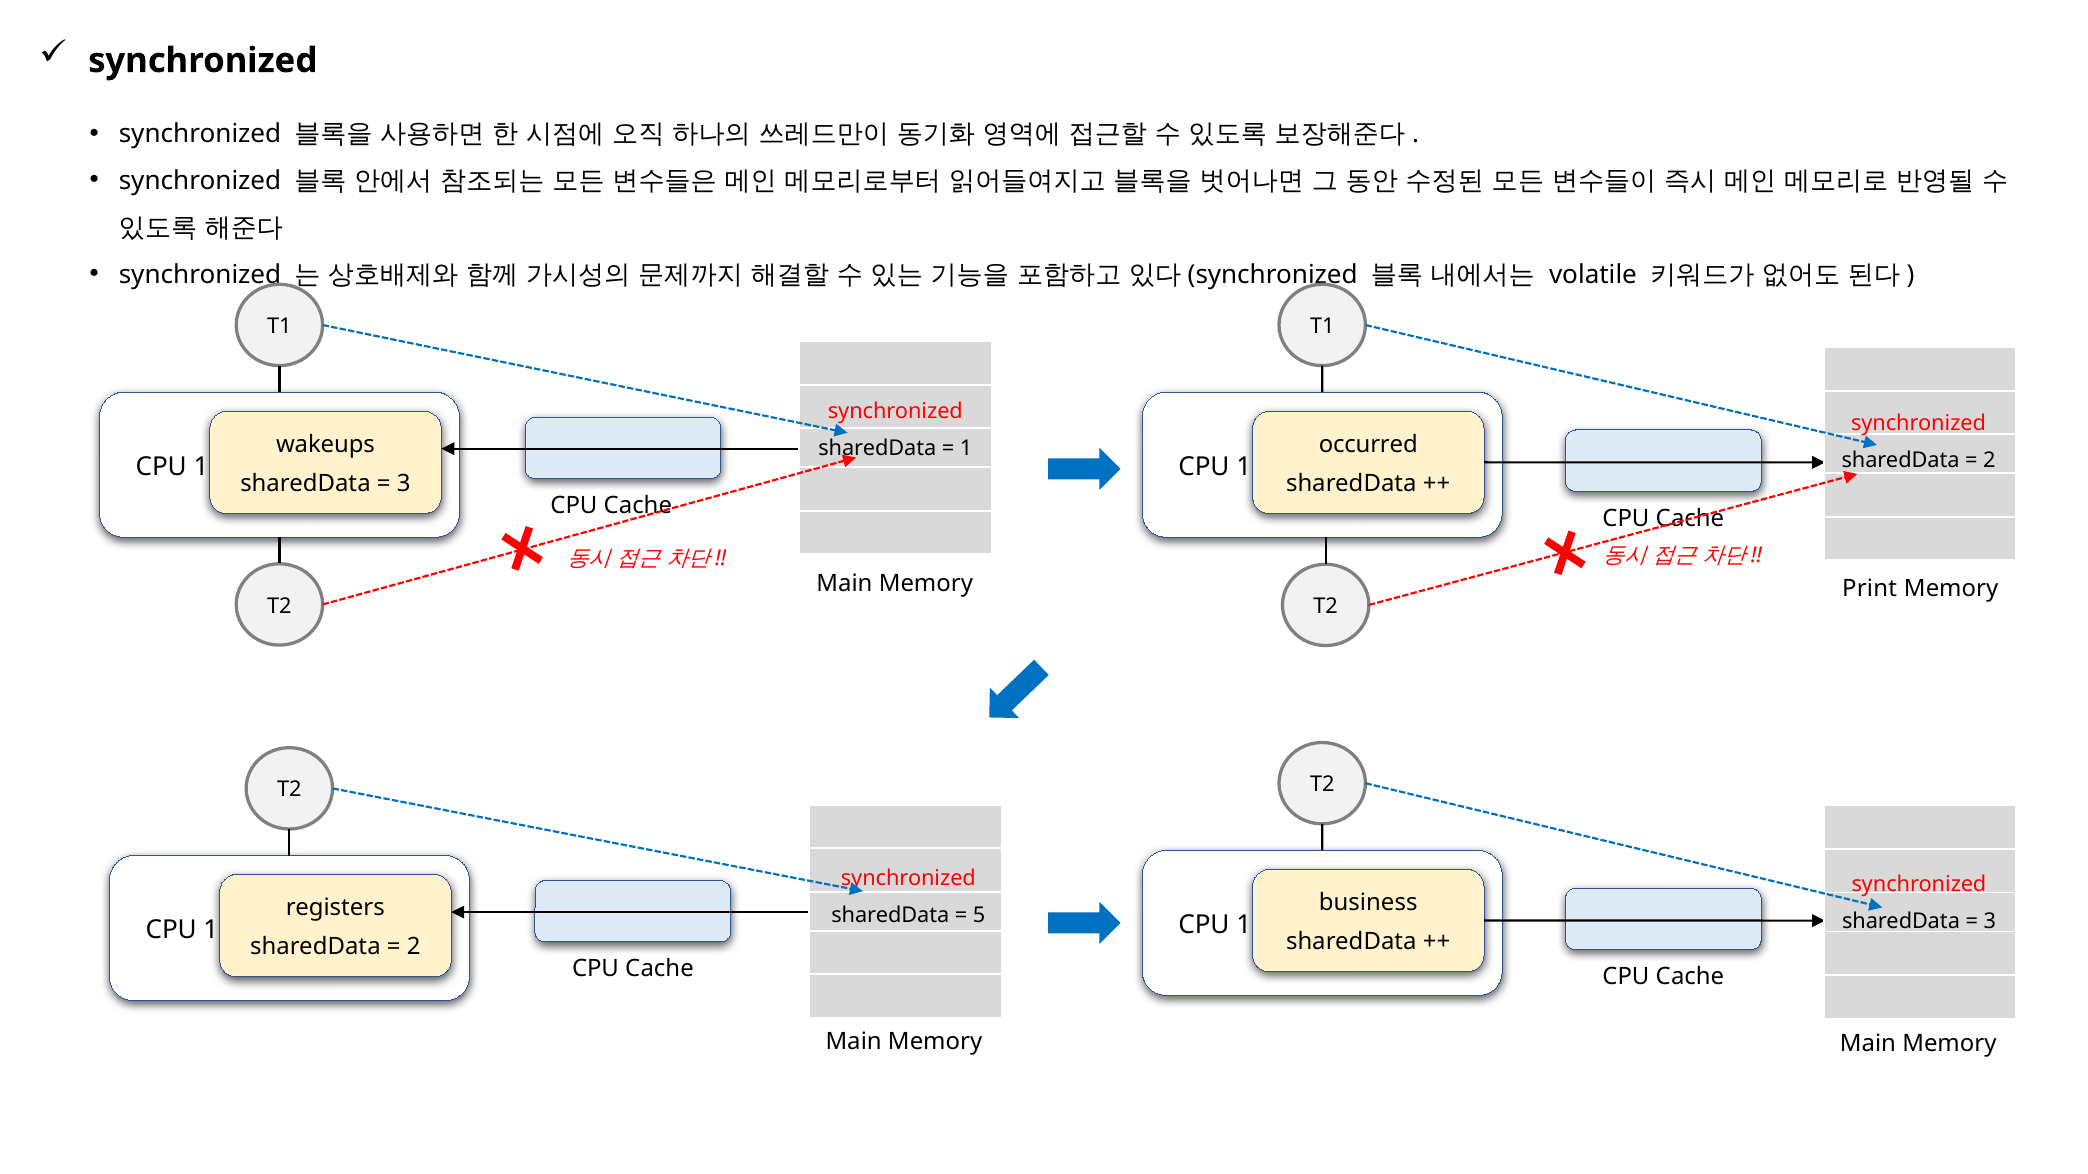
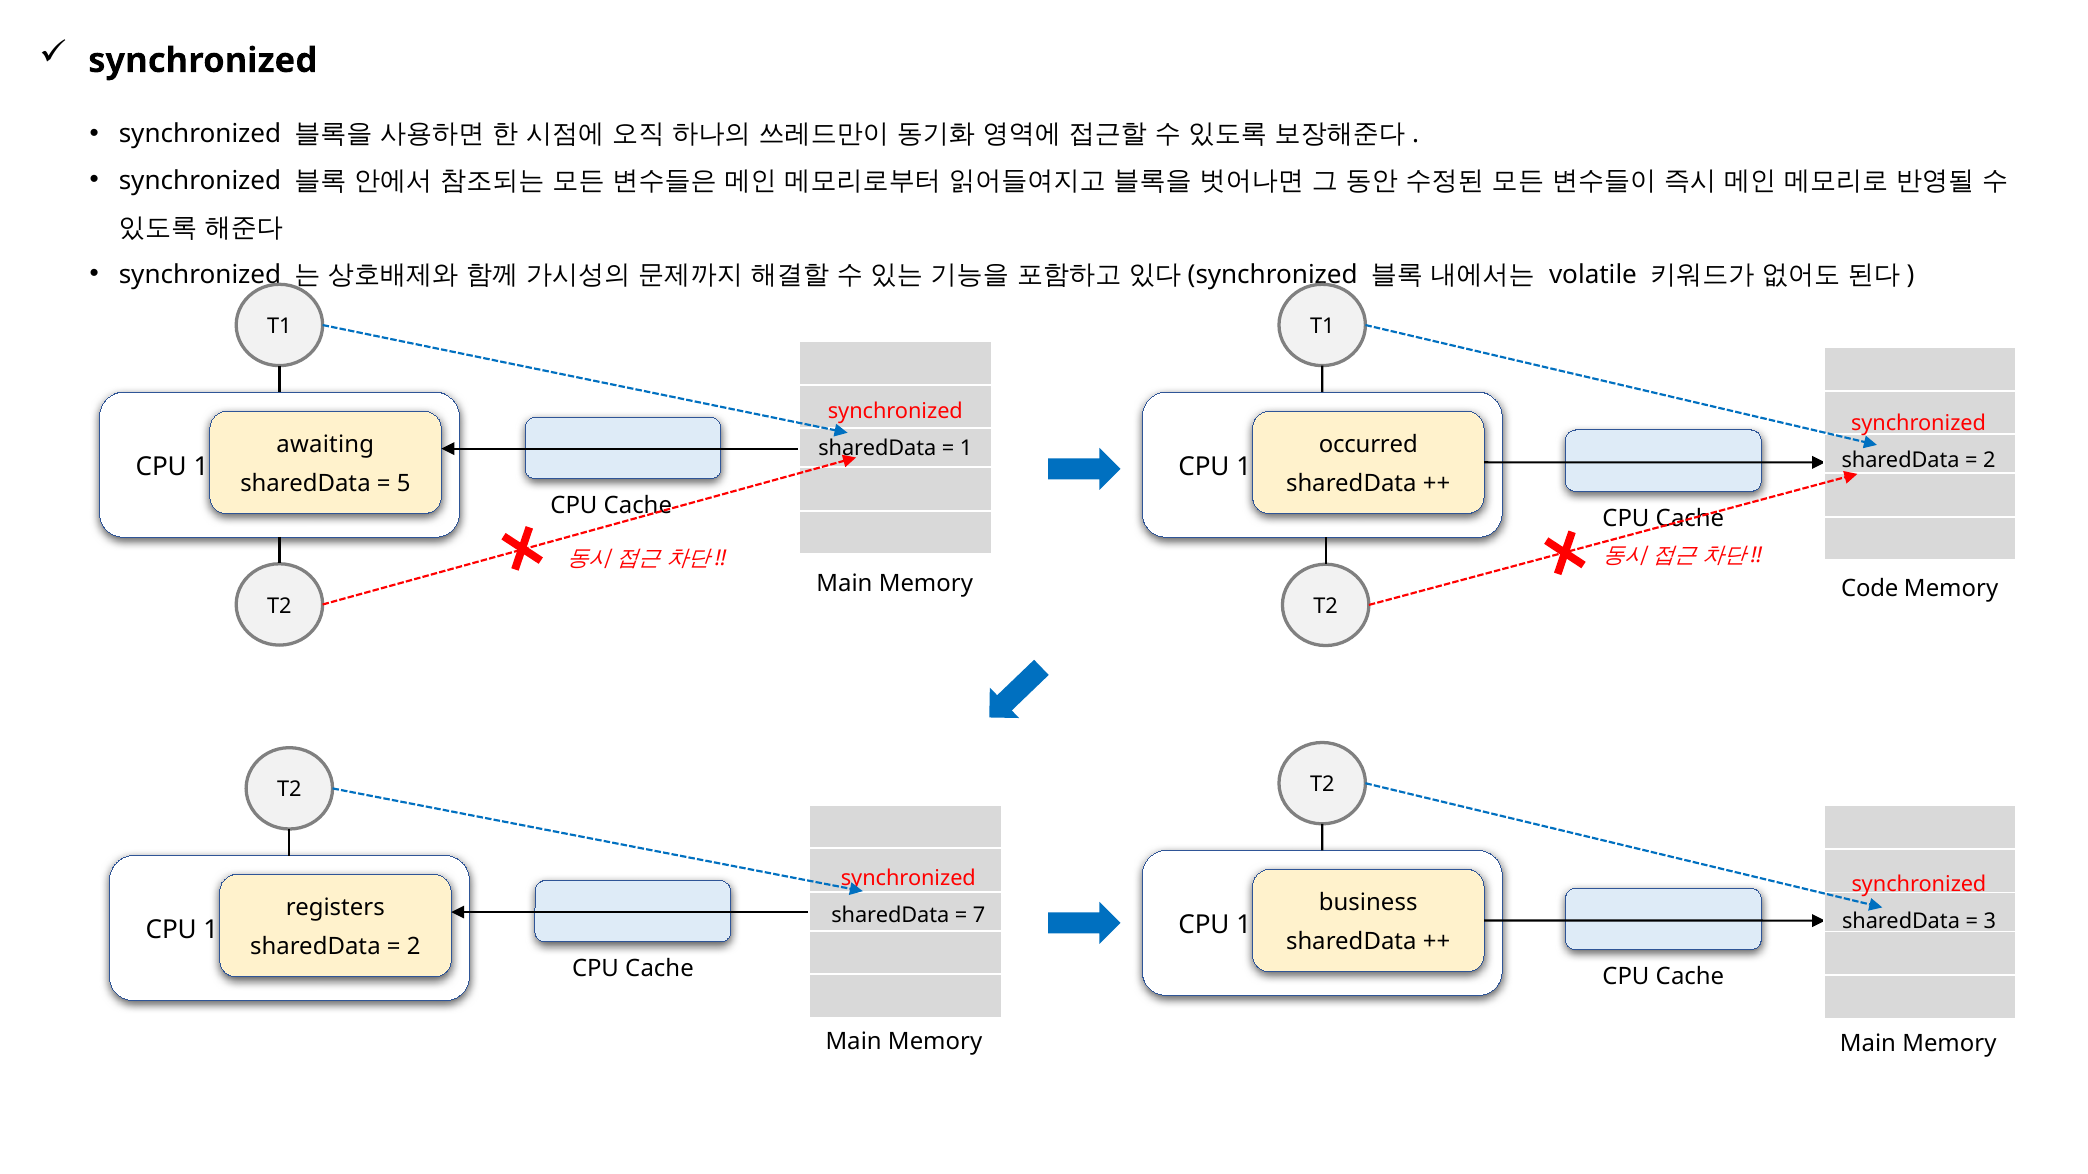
wakeups: wakeups -> awaiting (325, 444)
3: 3 -> 5 (404, 484)
Print: Print -> Code (1870, 589)
5: 5 -> 7 (979, 915)
